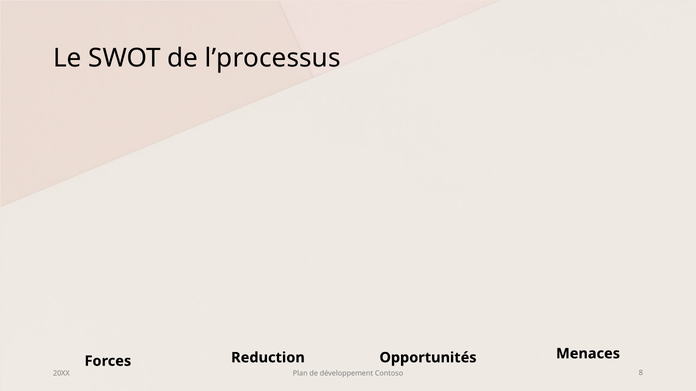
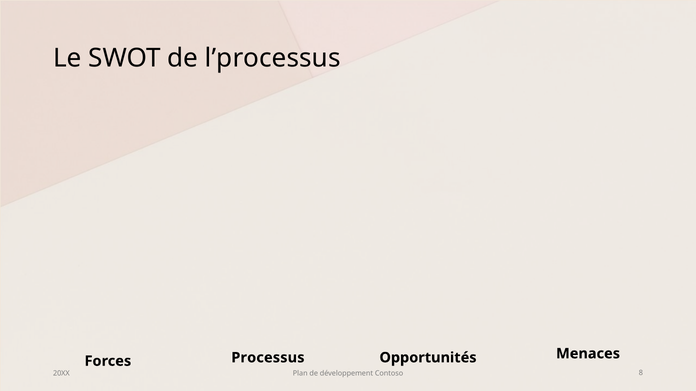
Reduction: Reduction -> Processus (268, 358)
